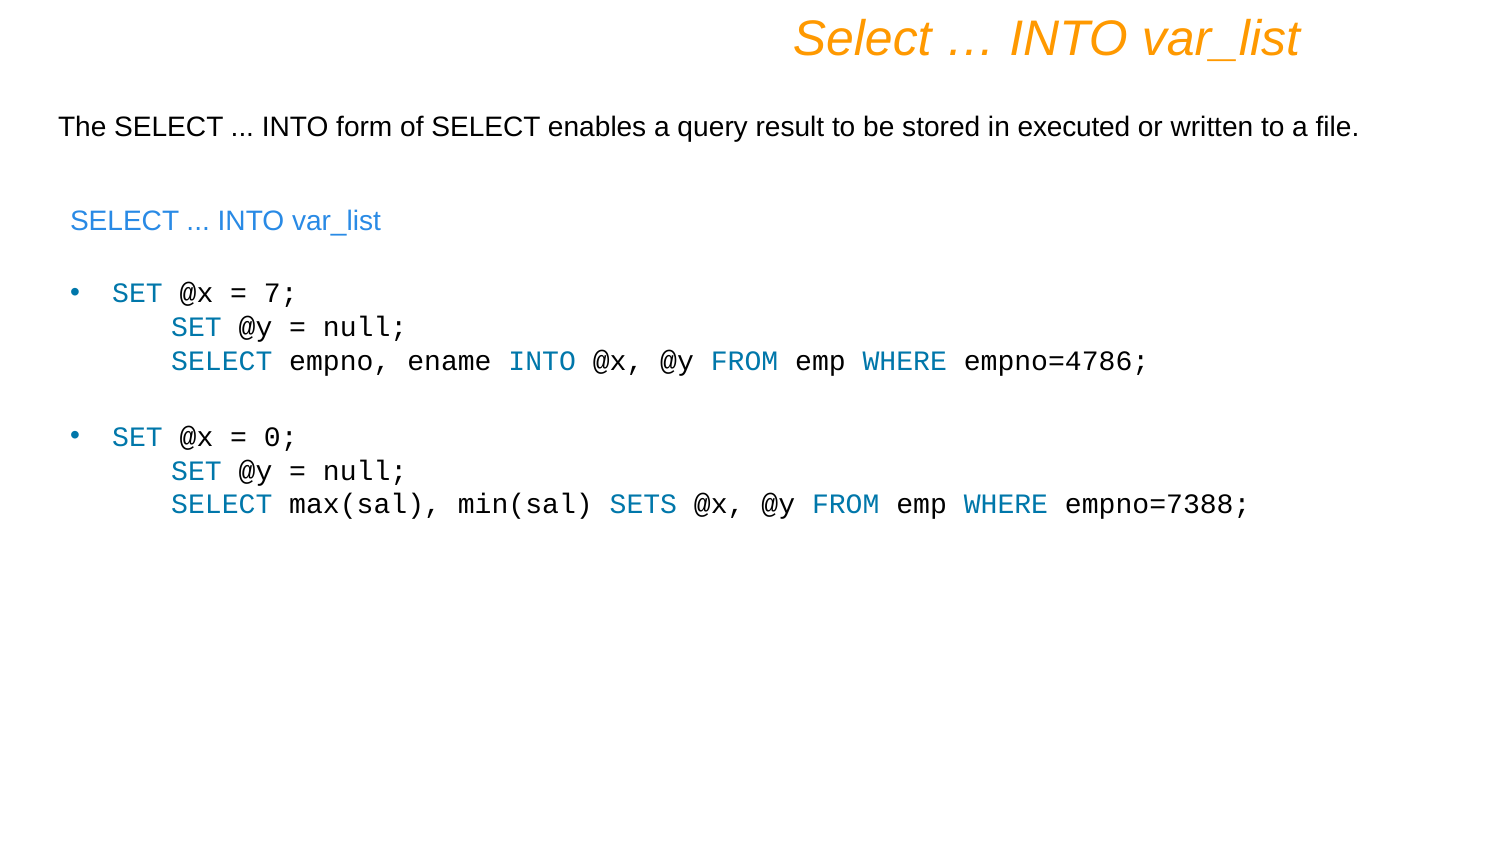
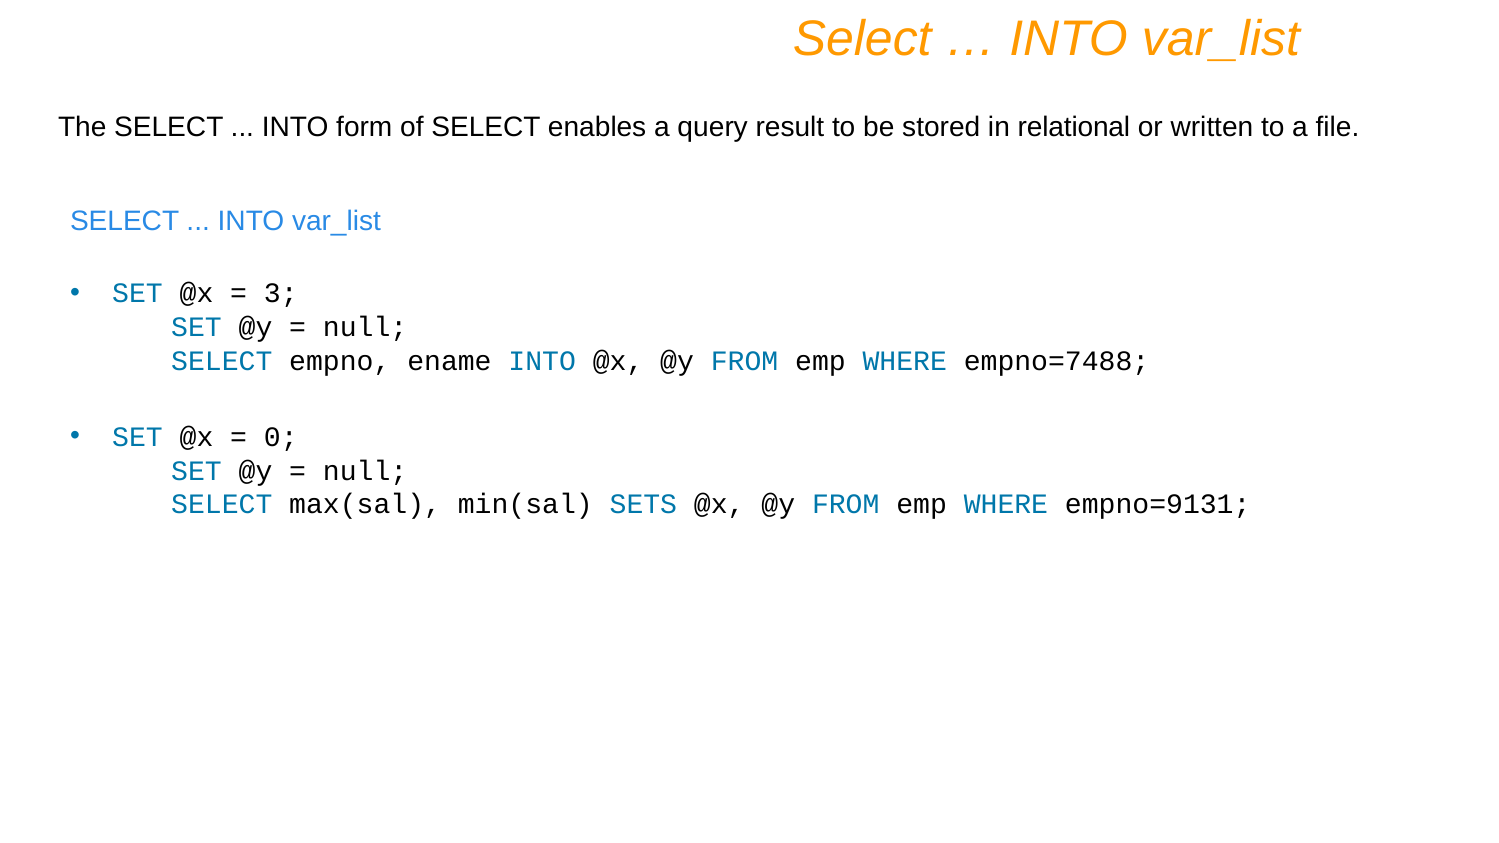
executed: executed -> relational (1074, 127)
7: 7 -> 3 (281, 294)
empno=4786: empno=4786 -> empno=7488 (1057, 361)
empno=7388: empno=7388 -> empno=9131 (1158, 505)
